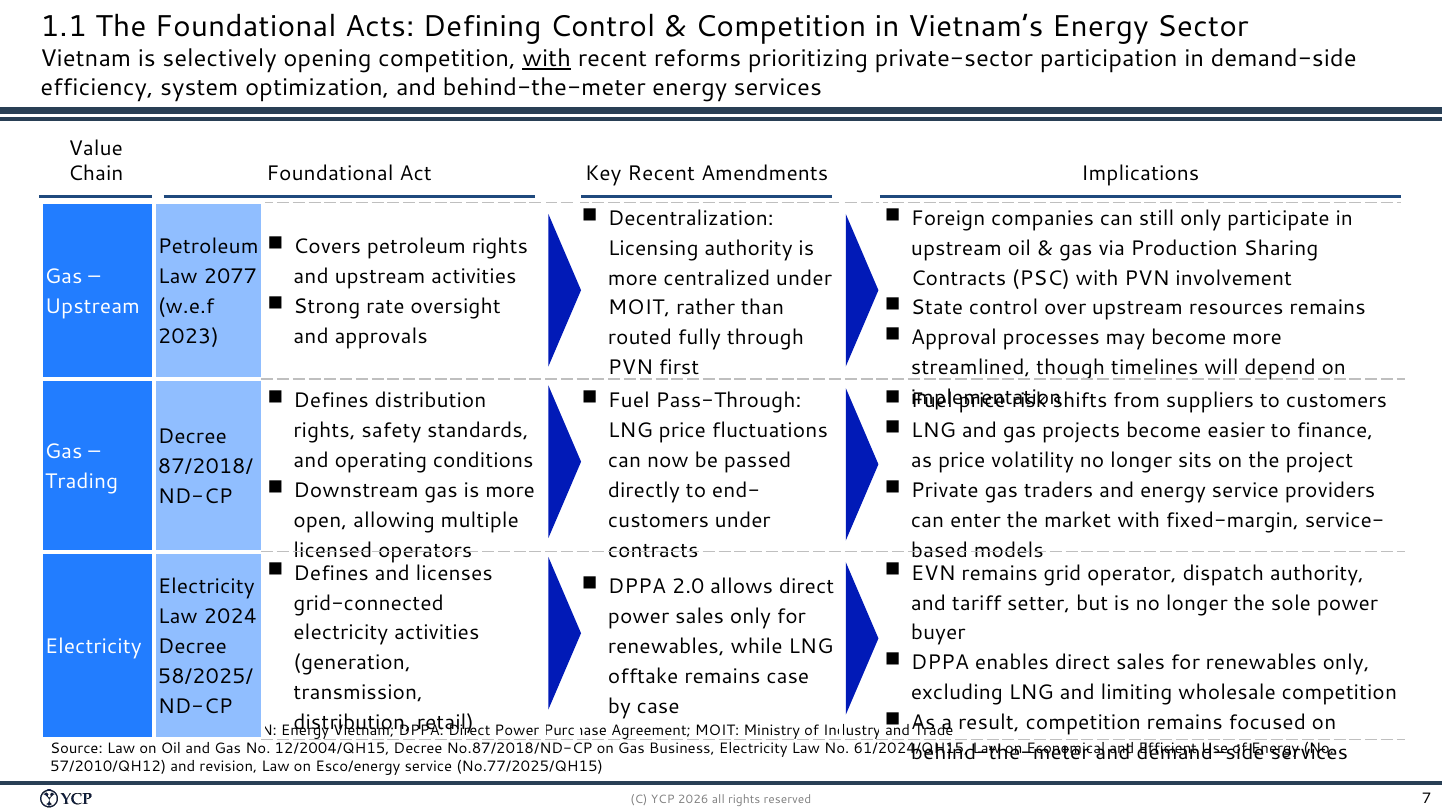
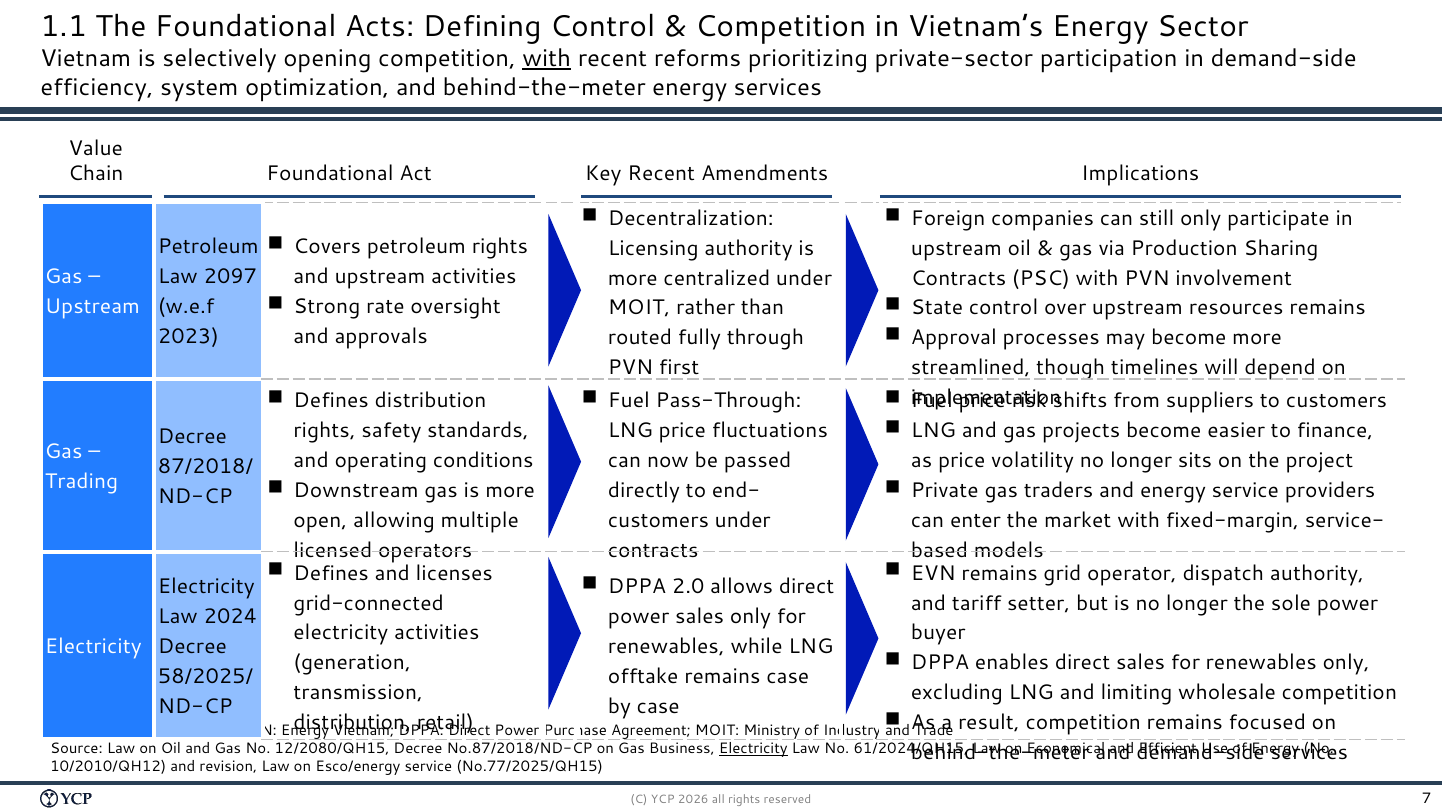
2077: 2077 -> 2097 (230, 277)
12/2004/QH15: 12/2004/QH15 -> 12/2080/QH15 (332, 749)
Electricity underline: none -> present (753, 749)
57/2010/QH12: 57/2010/QH12 -> 10/2010/QH12 (108, 767)
